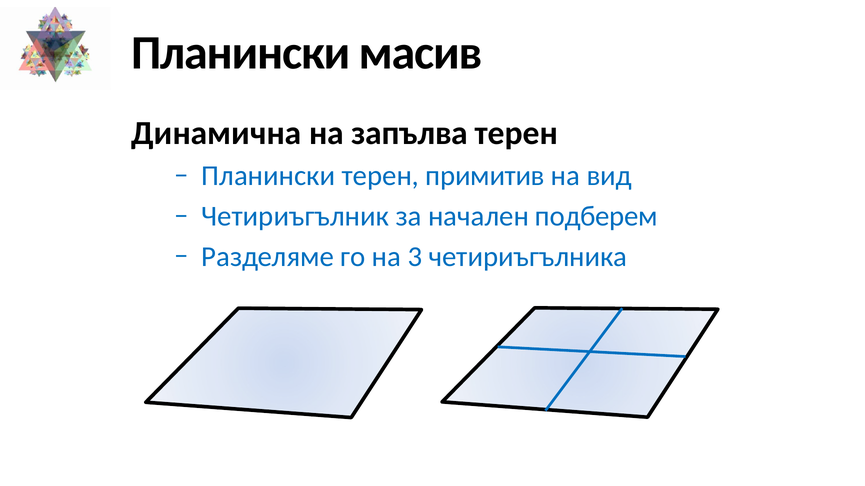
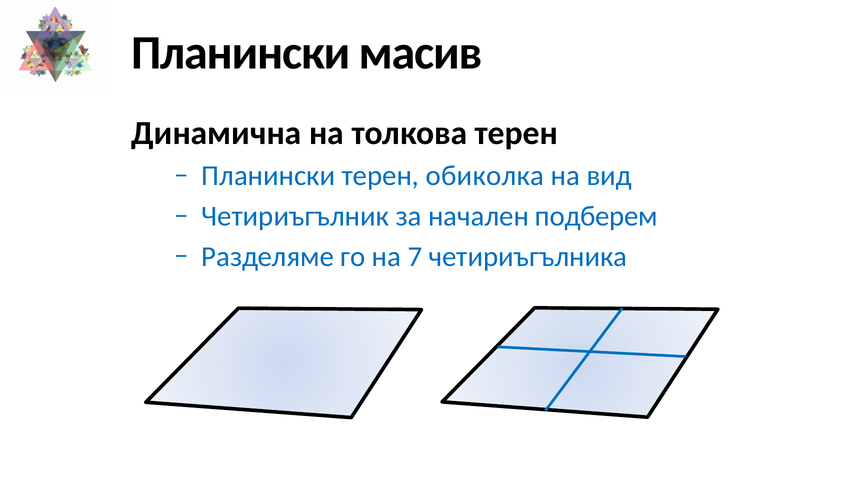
запълва: запълва -> толкова (410, 133)
примитив: примитив -> обиколка (485, 176)
3: 3 -> 7 (415, 257)
